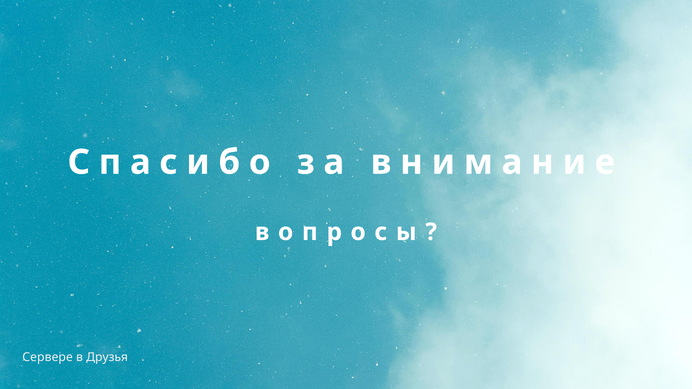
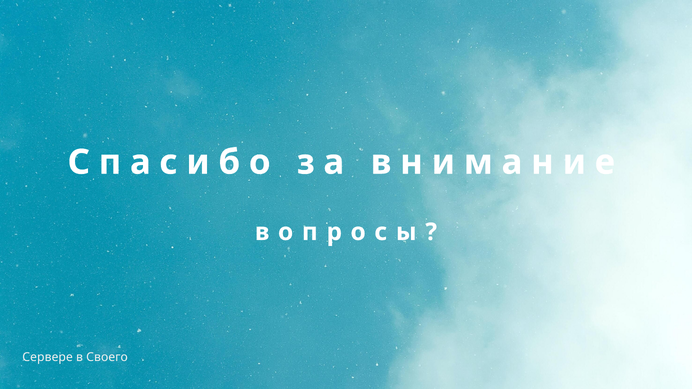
Друзья: Друзья -> Своего (107, 357)
